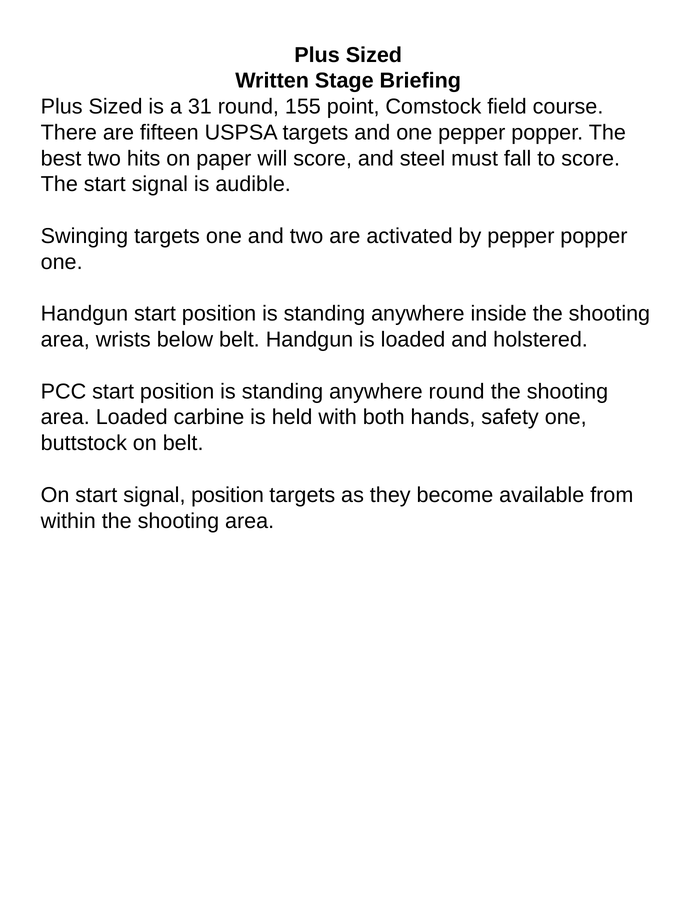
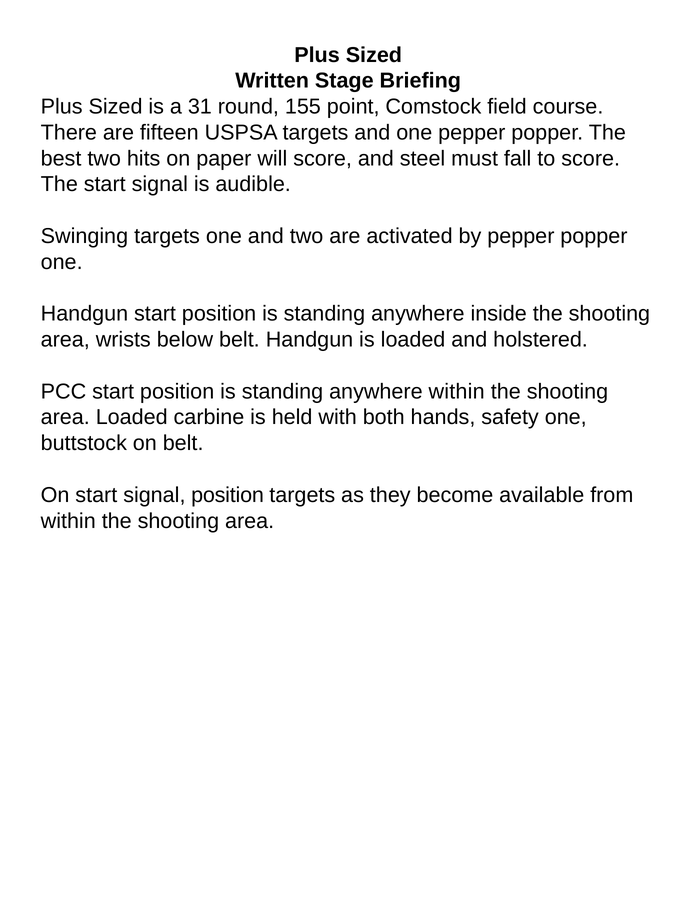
anywhere round: round -> within (457, 391)
